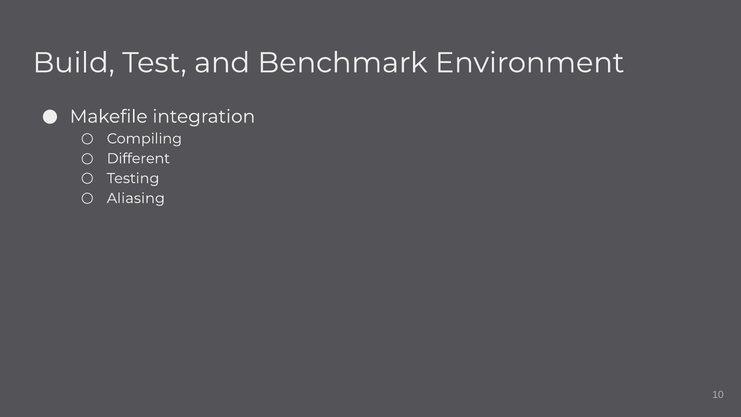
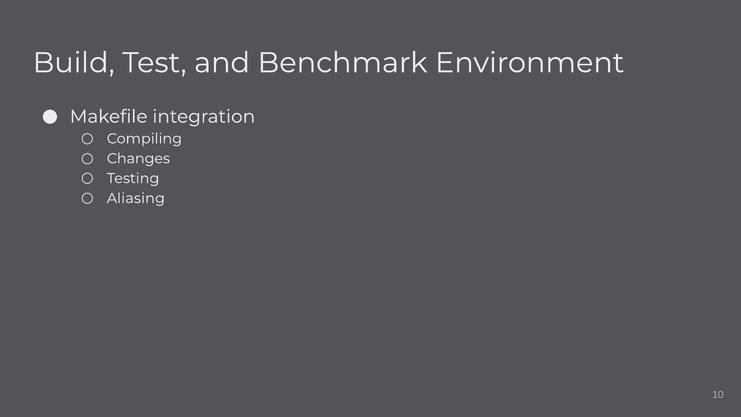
Different: Different -> Changes (138, 158)
